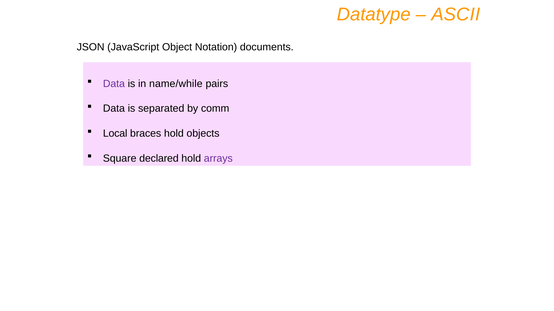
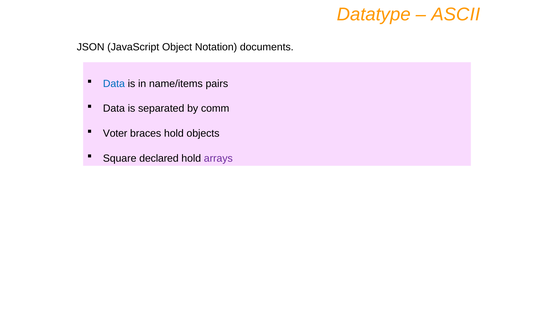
Data colour: purple -> blue (114, 84)
name/while: name/while -> name/items (176, 84)
Local: Local -> Voter (115, 134)
